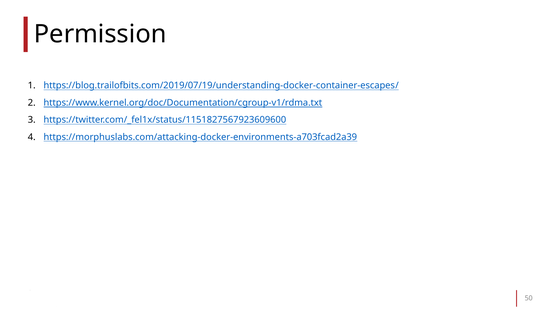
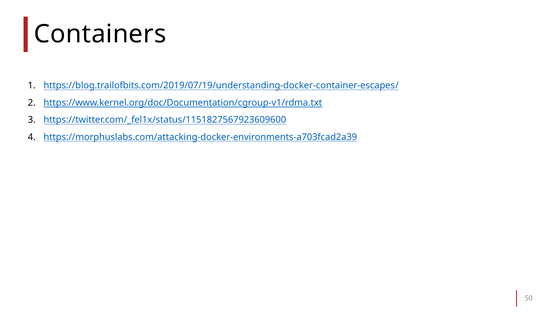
Permission: Permission -> Containers (100, 34)
